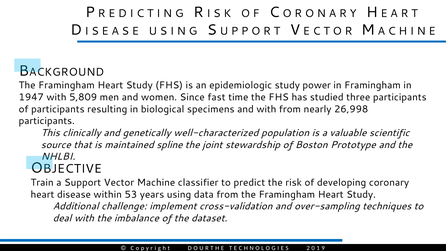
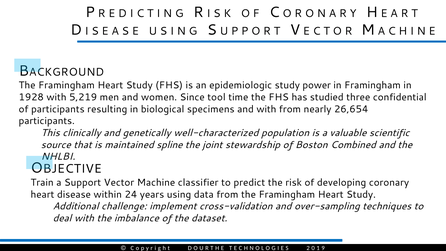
1947: 1947 -> 1928 (31, 97)
5,809: 5,809 -> 5,219 (83, 97)
fast: fast -> tool (216, 97)
three participants: participants -> confidential (400, 97)
26,998: 26,998 -> 26,654 (351, 109)
Prototype: Prototype -> Combined (353, 145)
53: 53 -> 24 (131, 194)
